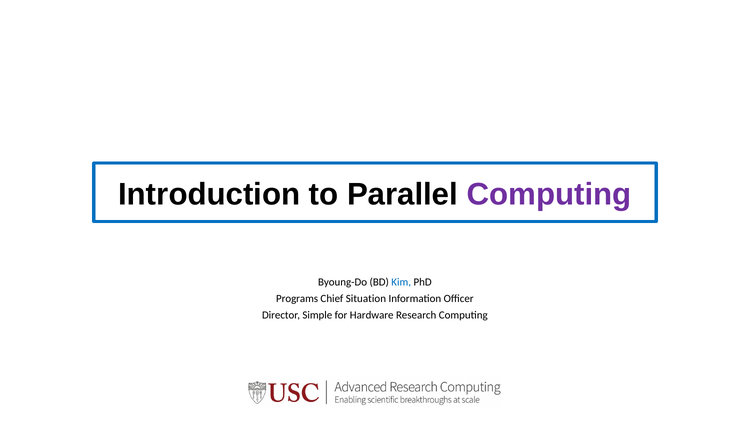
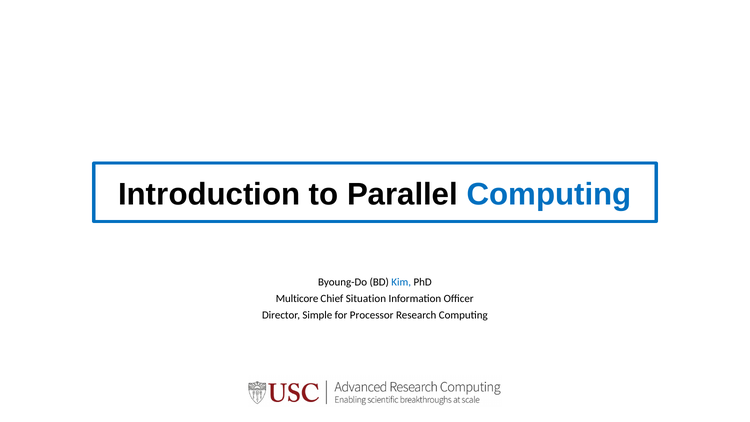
Computing colour: purple -> blue (549, 194)
Programs: Programs -> Multicore (297, 299)
Hardware: Hardware -> Processor (372, 315)
